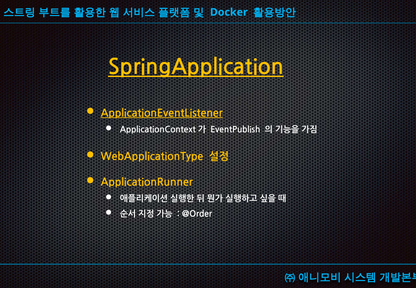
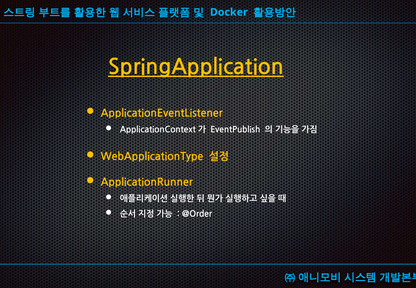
ApplicationEventListener underline: present -> none (162, 113)
